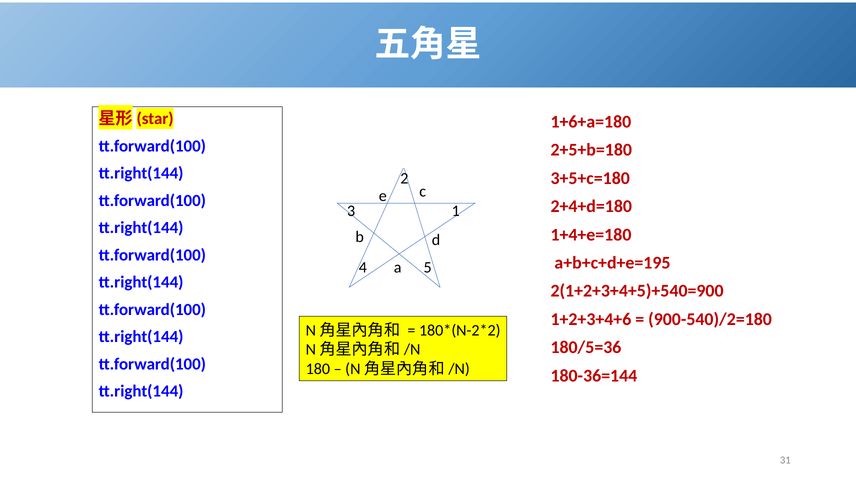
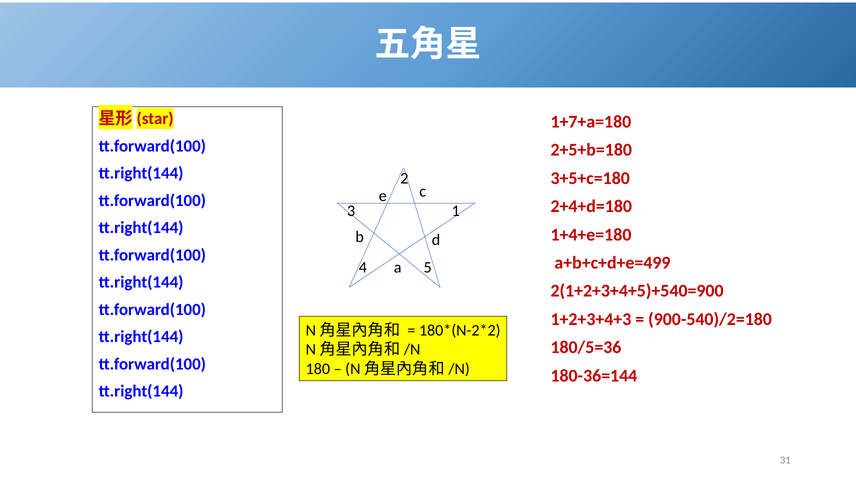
1+6+a=180: 1+6+a=180 -> 1+7+a=180 (591, 122)
a+b+c+d+e=195: a+b+c+d+e=195 -> a+b+c+d+e=499 (612, 263)
1+2+3+4+6: 1+2+3+4+6 -> 1+2+3+4+3 (591, 319)
